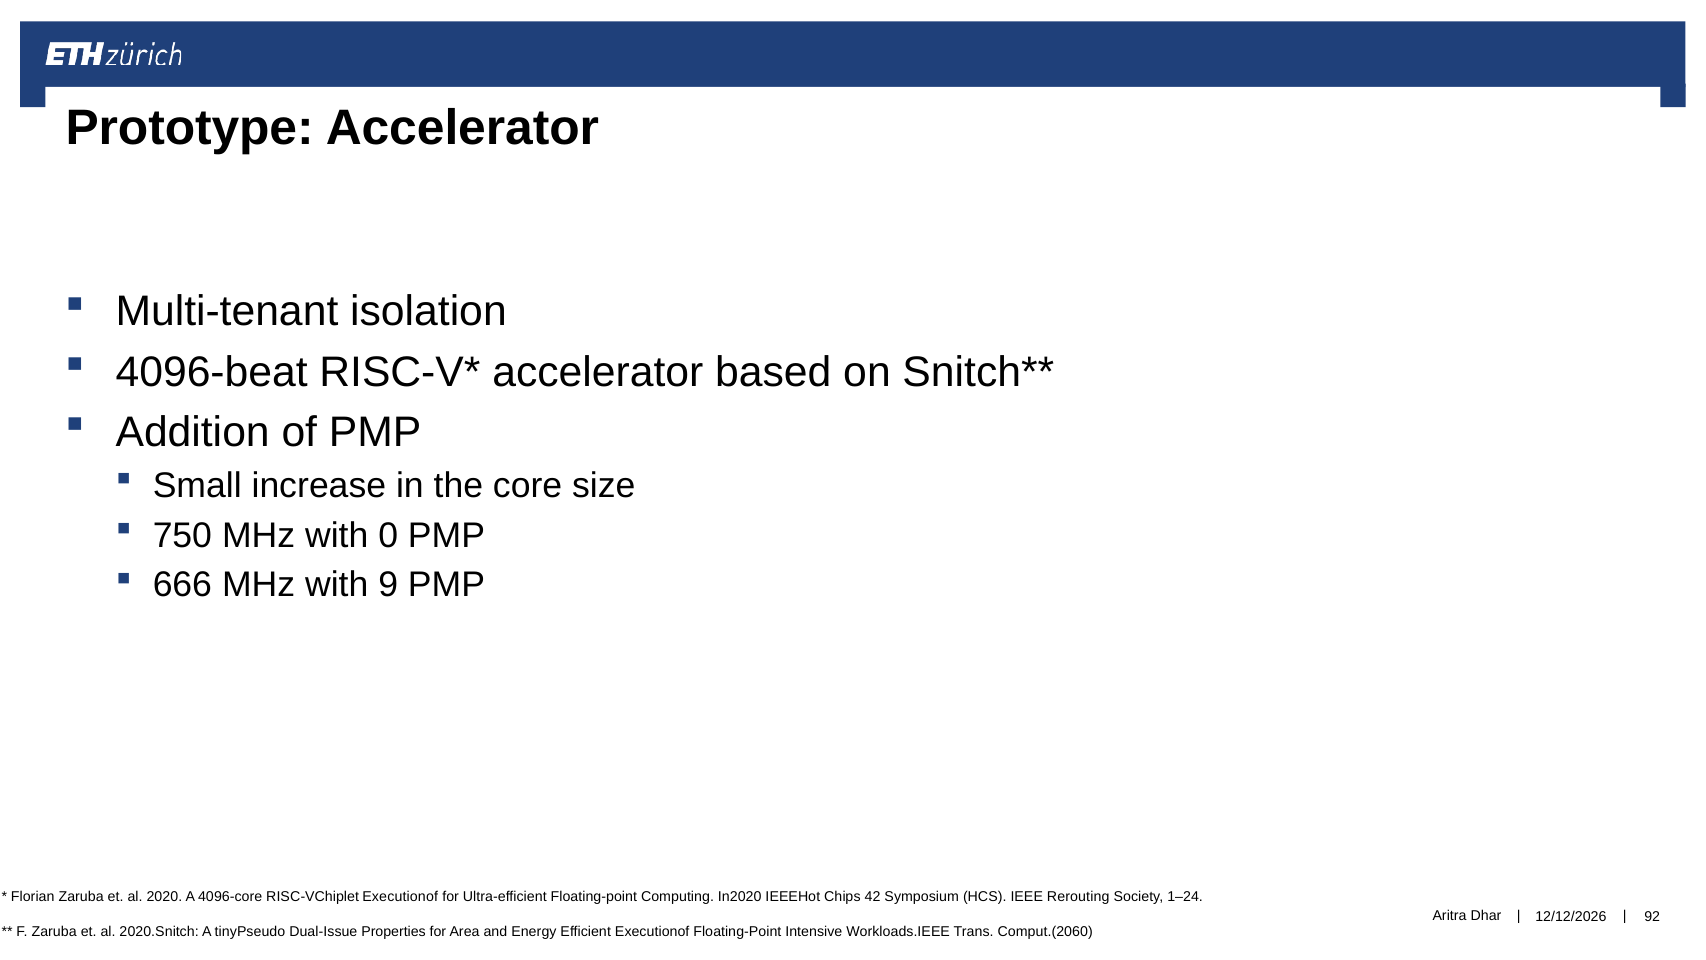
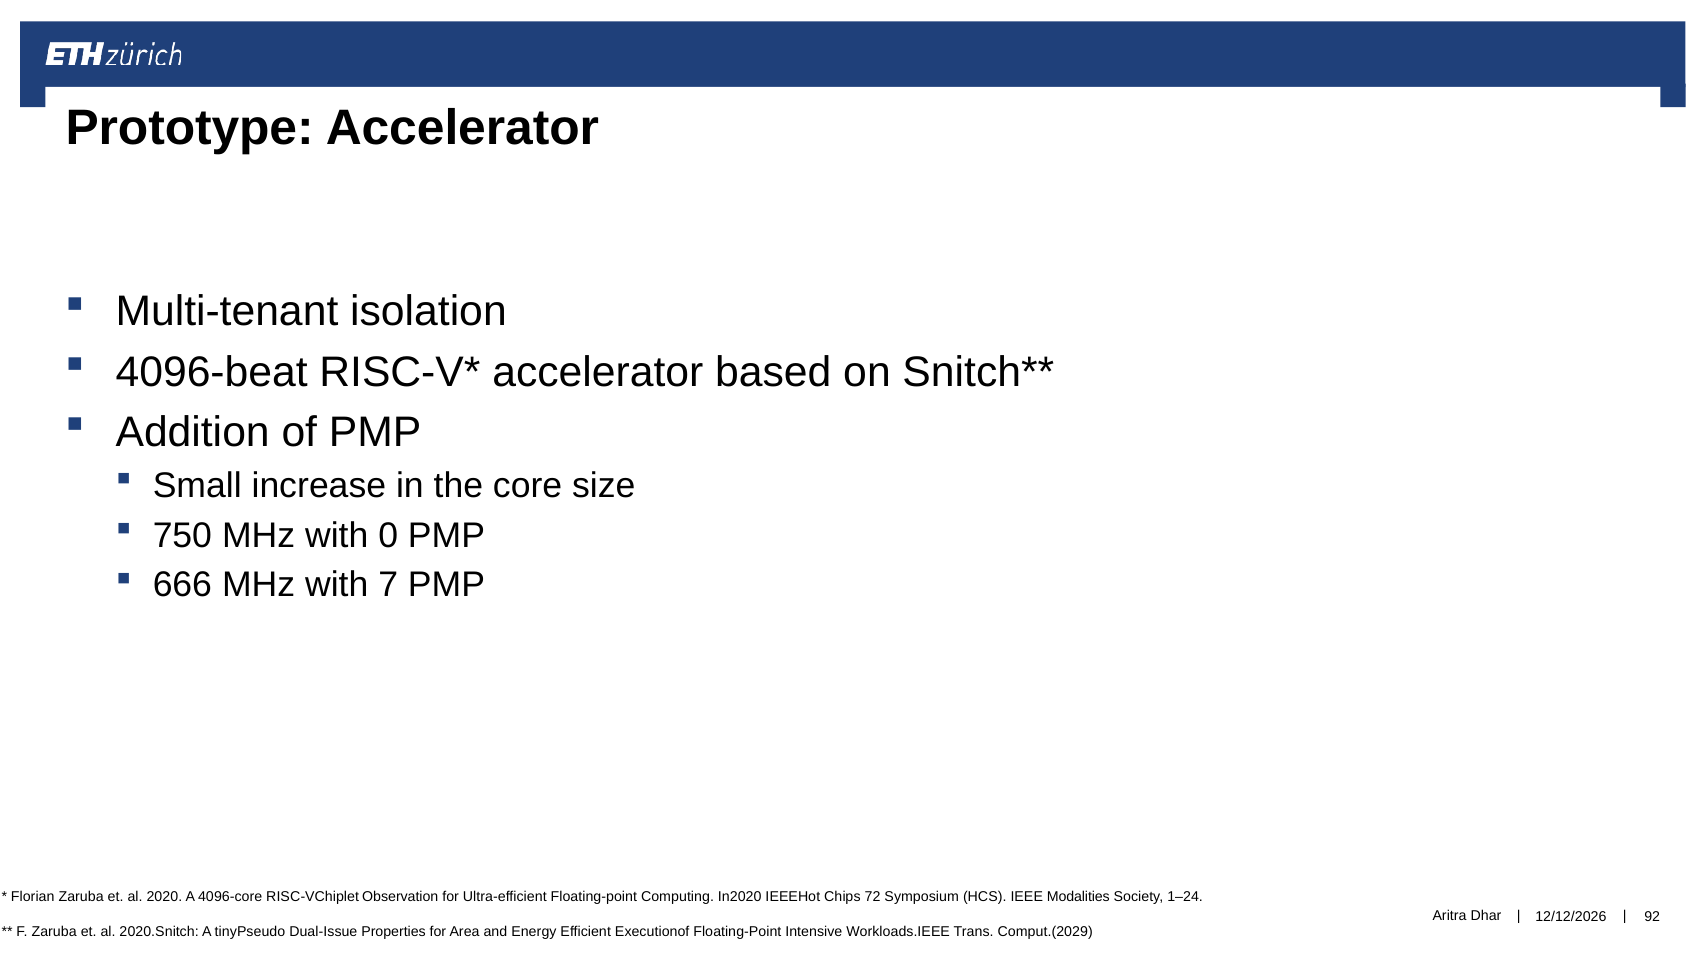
9: 9 -> 7 (388, 585)
RISC-VChiplet Executionof: Executionof -> Observation (400, 897)
42: 42 -> 72 (873, 897)
Rerouting: Rerouting -> Modalities (1078, 897)
Comput.(2060: Comput.(2060 -> Comput.(2029 (1045, 931)
